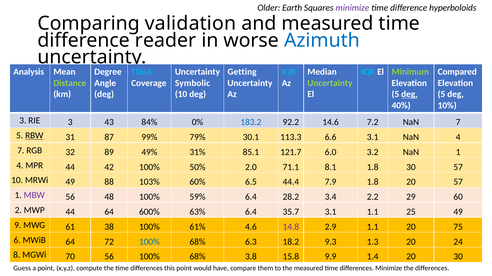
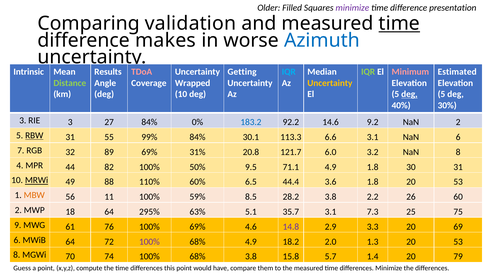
Earth: Earth -> Filled (292, 8)
hyperboloids: hyperboloids -> presentation (453, 8)
time underline: none -> present (399, 24)
reader: reader -> makes (166, 40)
Analysis: Analysis -> Intrinsic (29, 72)
Degree: Degree -> Results (108, 72)
TDoA colour: light blue -> pink (142, 72)
IQR colour: light blue -> light green (368, 72)
Minimum colour: light green -> pink (410, 72)
Compared: Compared -> Estimated (457, 72)
Symbolic: Symbolic -> Wrapped (193, 83)
Uncertainty colour: light green -> yellow (330, 83)
10%: 10% -> 30% (447, 106)
43: 43 -> 27 (109, 123)
7.2: 7.2 -> 9.2 (373, 123)
NaN 7: 7 -> 2 (458, 123)
87: 87 -> 55 (109, 138)
99% 79%: 79% -> 84% (198, 138)
NaN 4: 4 -> 6 (458, 138)
89 49%: 49% -> 69% (149, 153)
85.1: 85.1 -> 20.8 (251, 153)
NaN 1: 1 -> 8 (458, 153)
42: 42 -> 82 (109, 167)
2.0: 2.0 -> 9.5 (251, 167)
71.1 8.1: 8.1 -> 4.9 (331, 167)
30 57: 57 -> 31 (458, 167)
MRWi underline: none -> present (37, 181)
103%: 103% -> 110% (149, 182)
7.9: 7.9 -> 3.6 (331, 182)
1.8 20 57: 57 -> 53 (458, 182)
MBW colour: purple -> orange (34, 196)
48: 48 -> 11 (109, 197)
59% 6.4: 6.4 -> 8.5 (251, 197)
28.2 3.4: 3.4 -> 3.8 (331, 197)
29: 29 -> 26 (411, 197)
MWP 44: 44 -> 18 (70, 212)
600%: 600% -> 295% (149, 212)
63% 6.4: 6.4 -> 5.1 (251, 212)
3.1 1.1: 1.1 -> 7.3 (373, 212)
25 49: 49 -> 75 (458, 212)
38: 38 -> 76 (109, 227)
100% 61%: 61% -> 69% (198, 227)
2.9 1.1: 1.1 -> 3.3 (373, 227)
75: 75 -> 69 (458, 227)
100% colour: blue -> purple (149, 242)
68% 6.3: 6.3 -> 4.9 (251, 242)
9.3: 9.3 -> 2.0 (331, 242)
1.3 20 24: 24 -> 53 (458, 242)
70 56: 56 -> 74 (109, 257)
9.9: 9.9 -> 5.7 (331, 257)
20 30: 30 -> 79 (458, 257)
